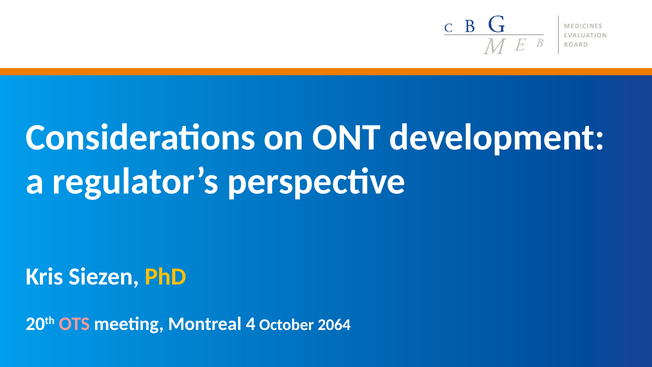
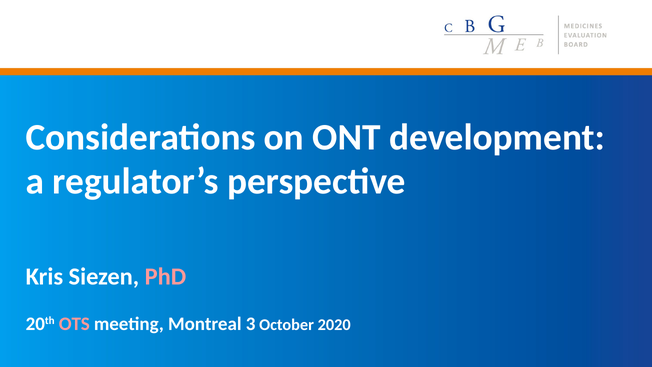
PhD colour: yellow -> pink (165, 277)
4: 4 -> 3 (251, 324)
2064: 2064 -> 2020 (334, 324)
